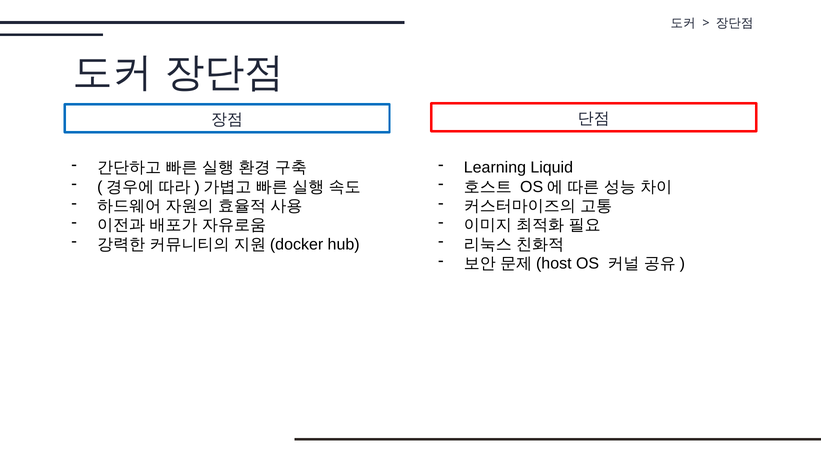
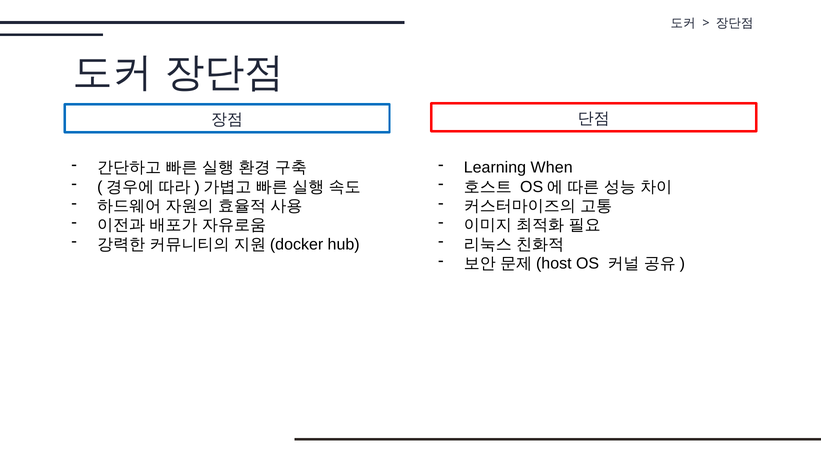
Liquid: Liquid -> When (552, 167)
